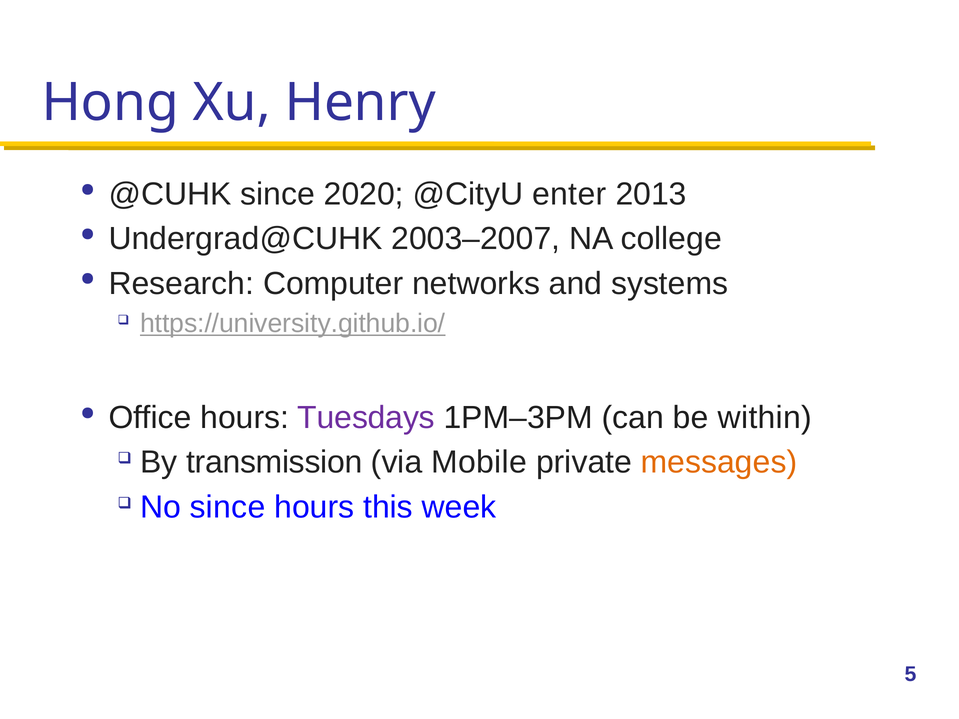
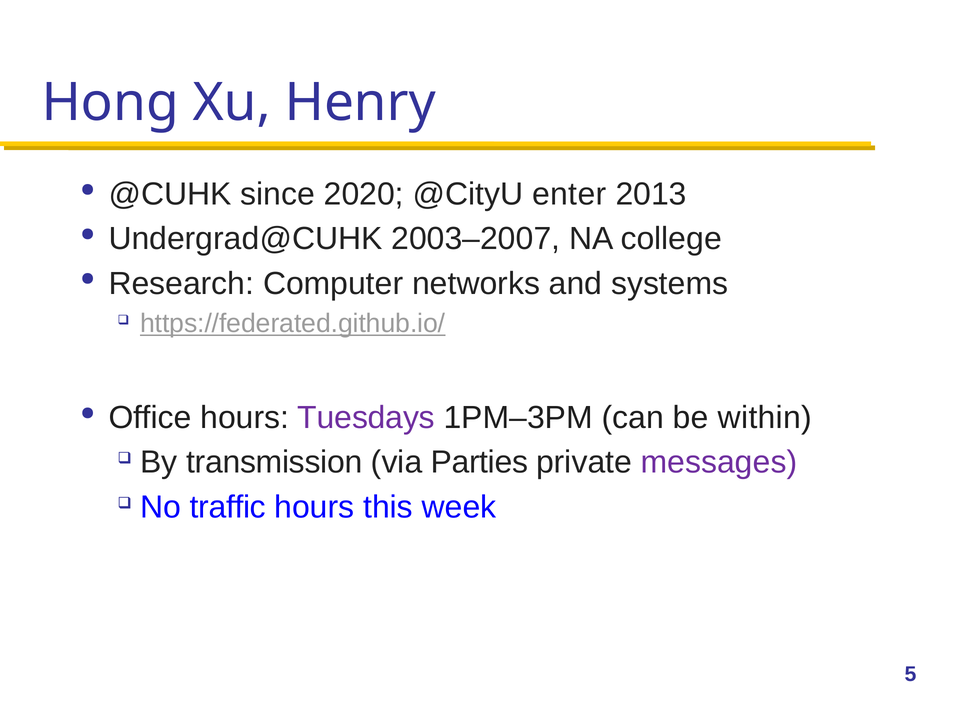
https://university.github.io/: https://university.github.io/ -> https://federated.github.io/ (293, 324)
Mobile: Mobile -> Parties (479, 463)
messages colour: orange -> purple (719, 463)
No since: since -> traffic (228, 507)
